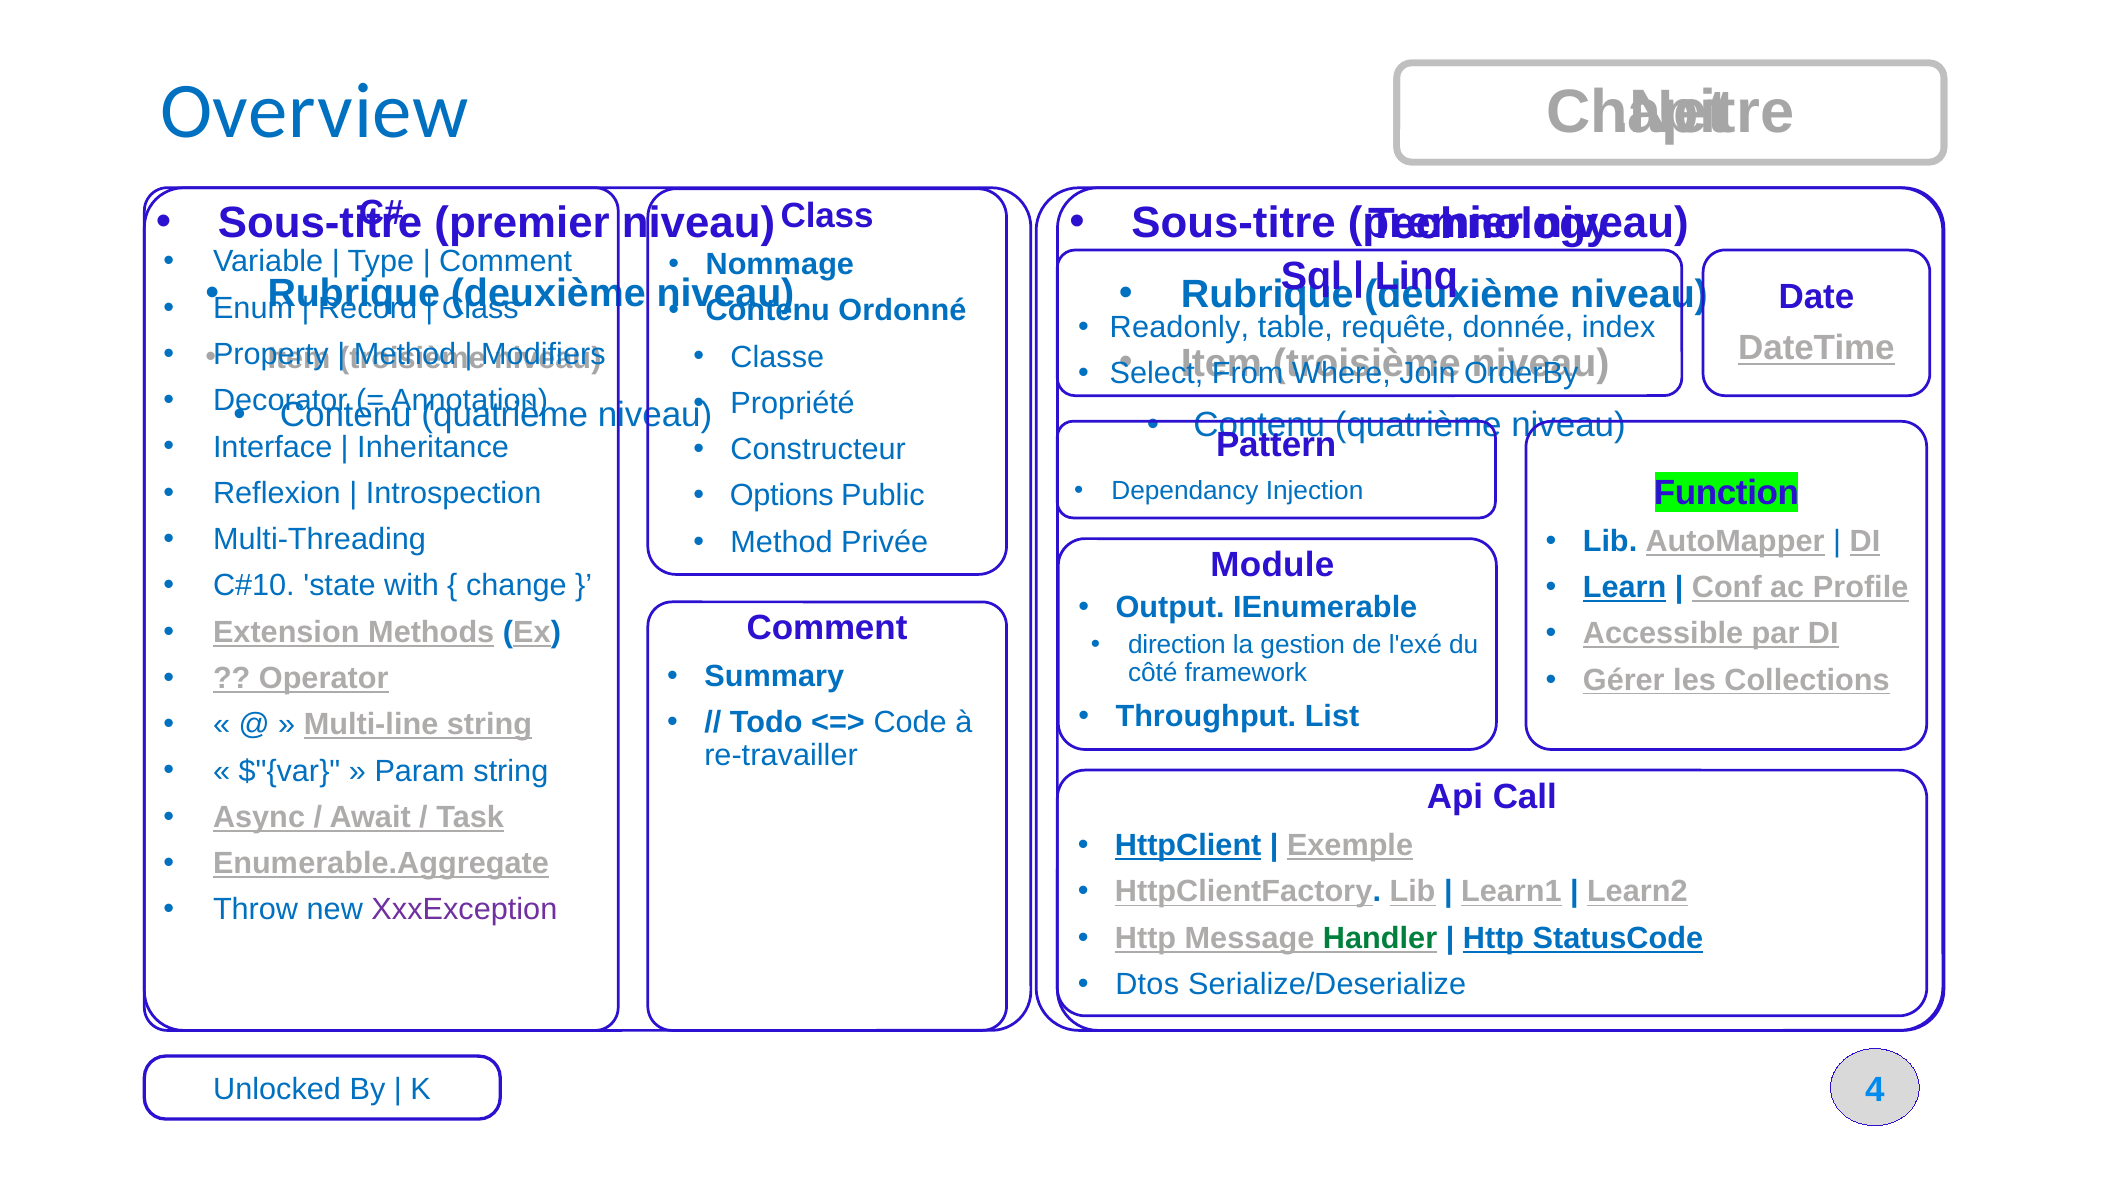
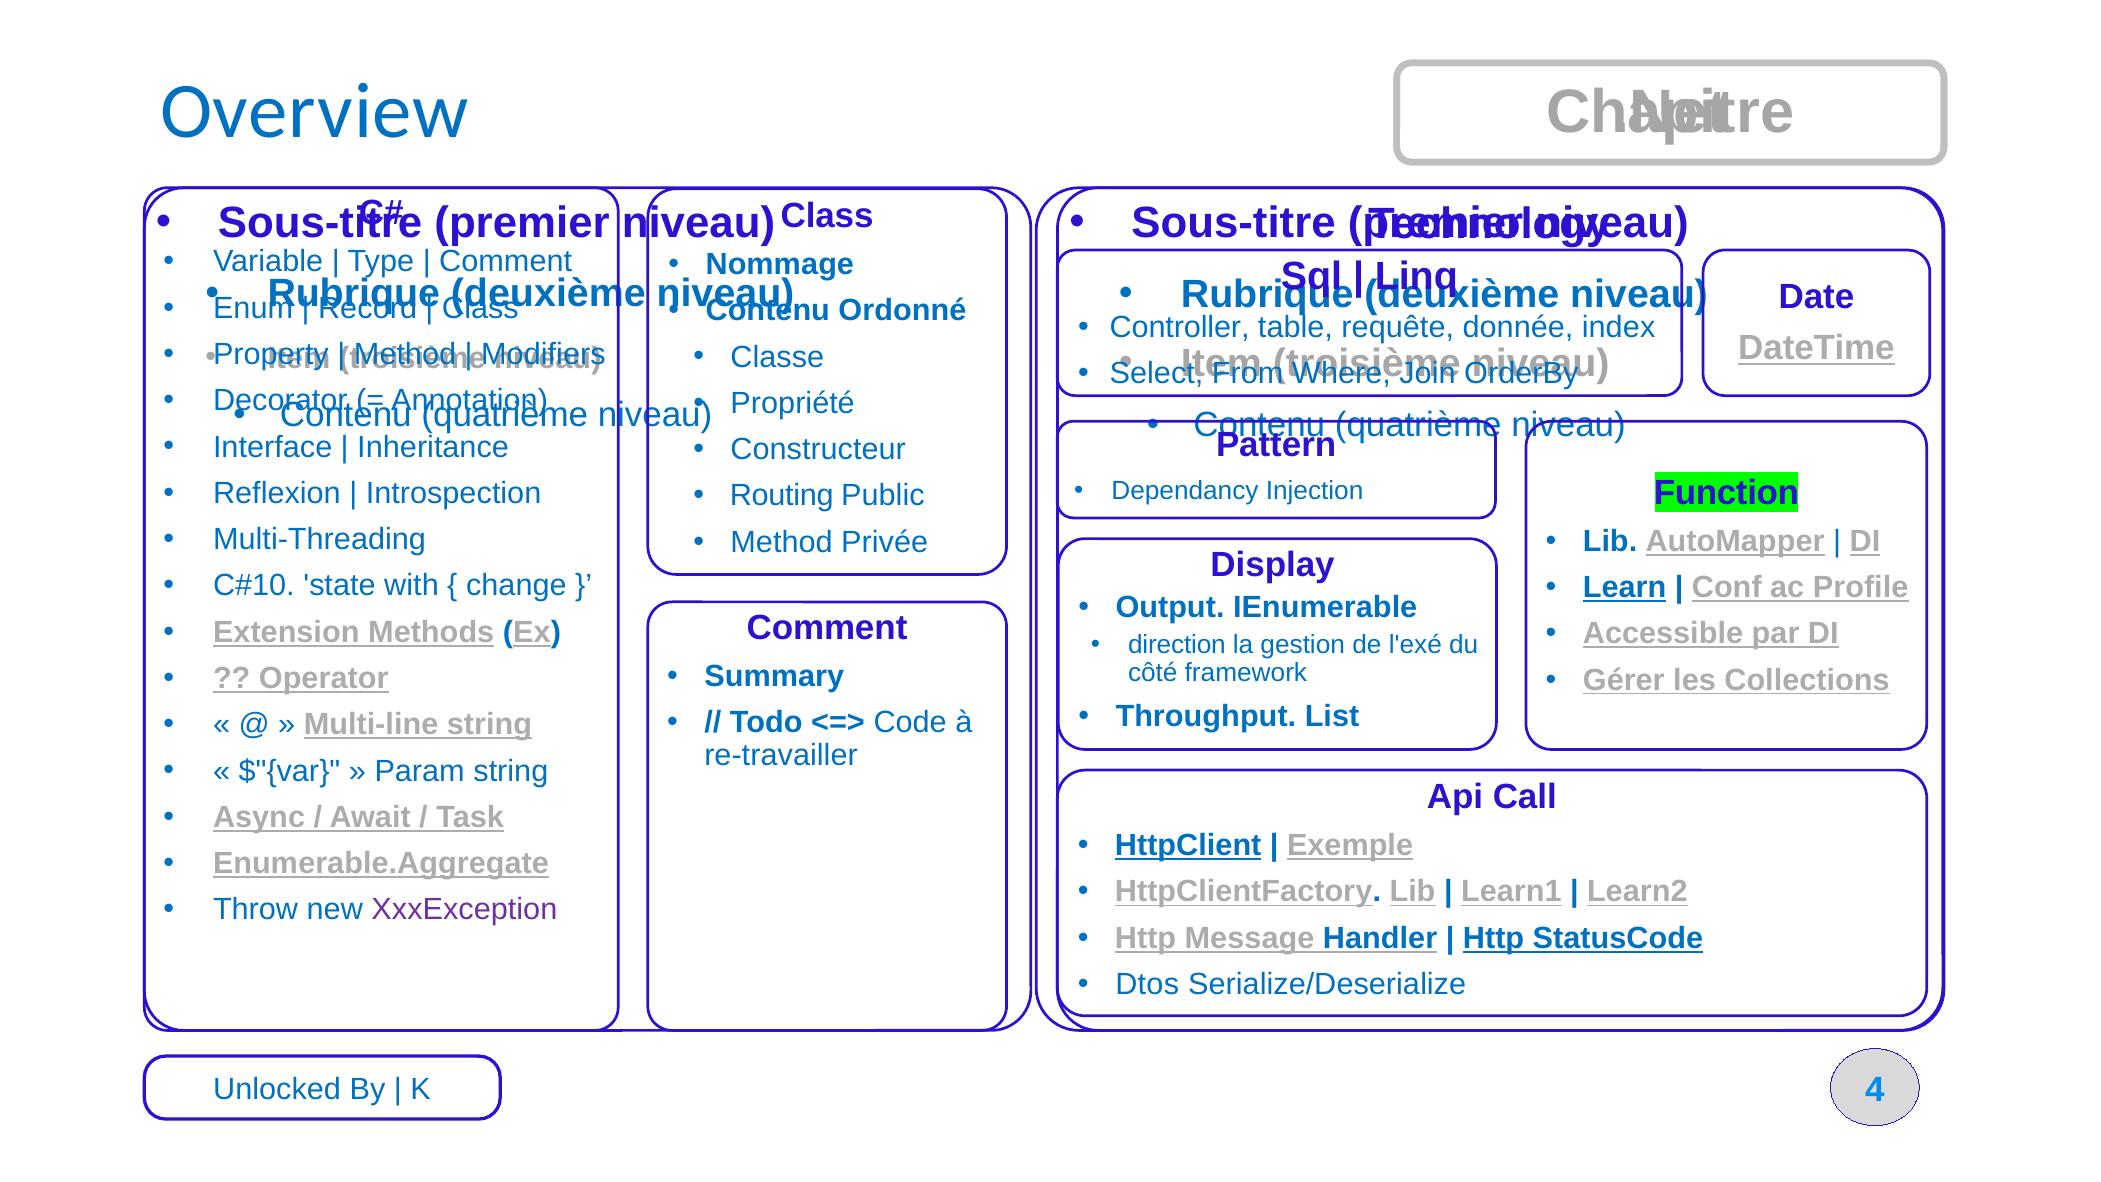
Readonly: Readonly -> Controller (1180, 327)
Options: Options -> Routing (782, 496)
Module: Module -> Display (1273, 565)
Handler colour: green -> blue (1380, 938)
